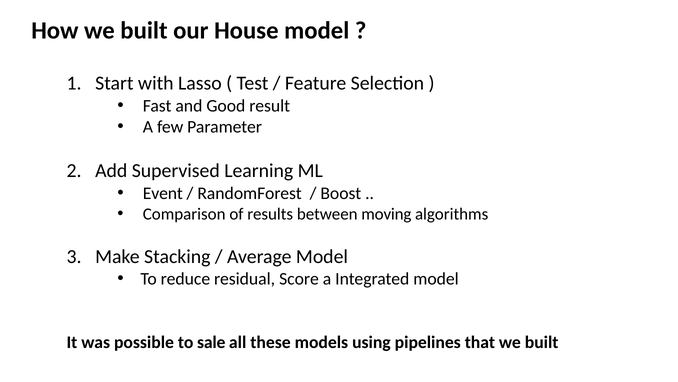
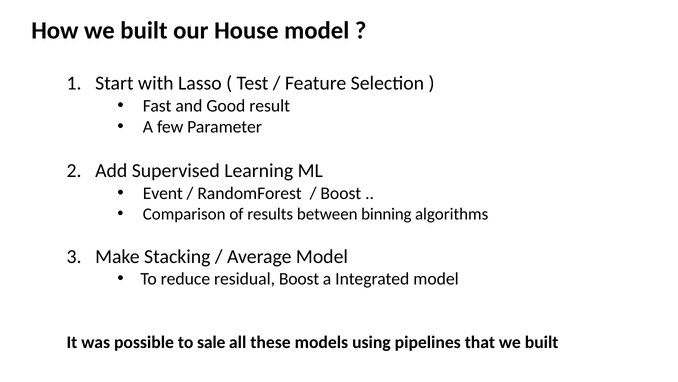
moving: moving -> binning (386, 214)
residual Score: Score -> Boost (299, 279)
